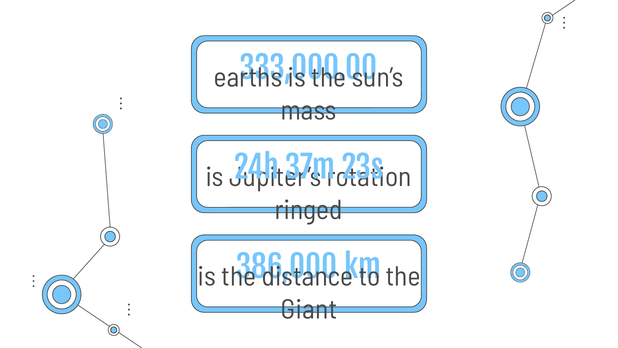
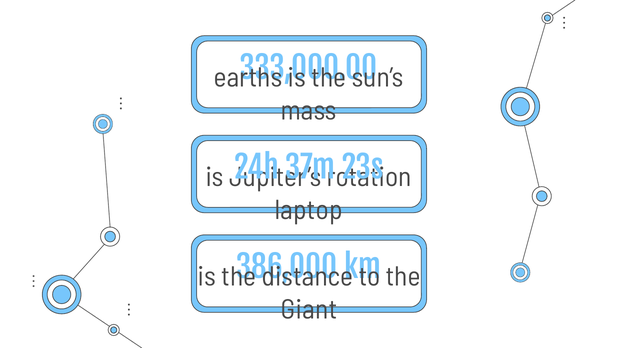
ringed: ringed -> laptop (309, 210)
